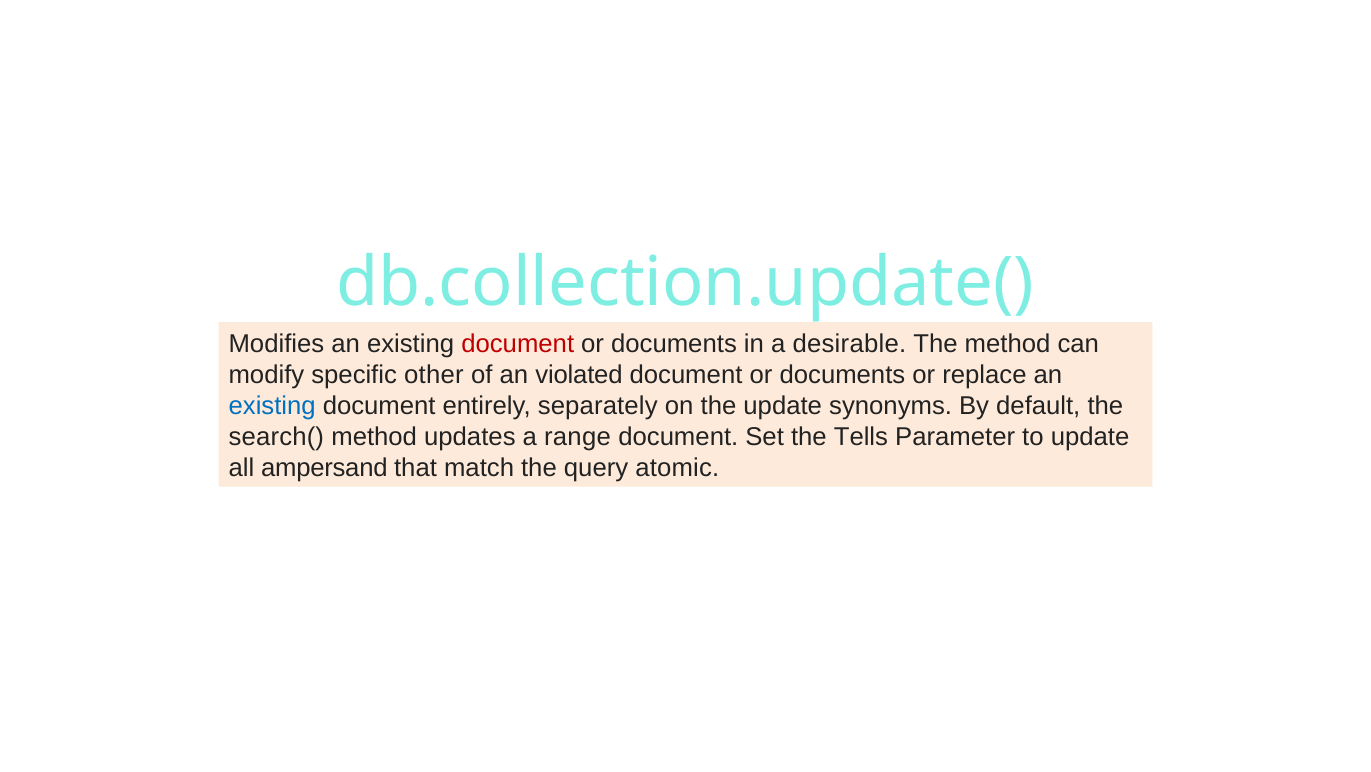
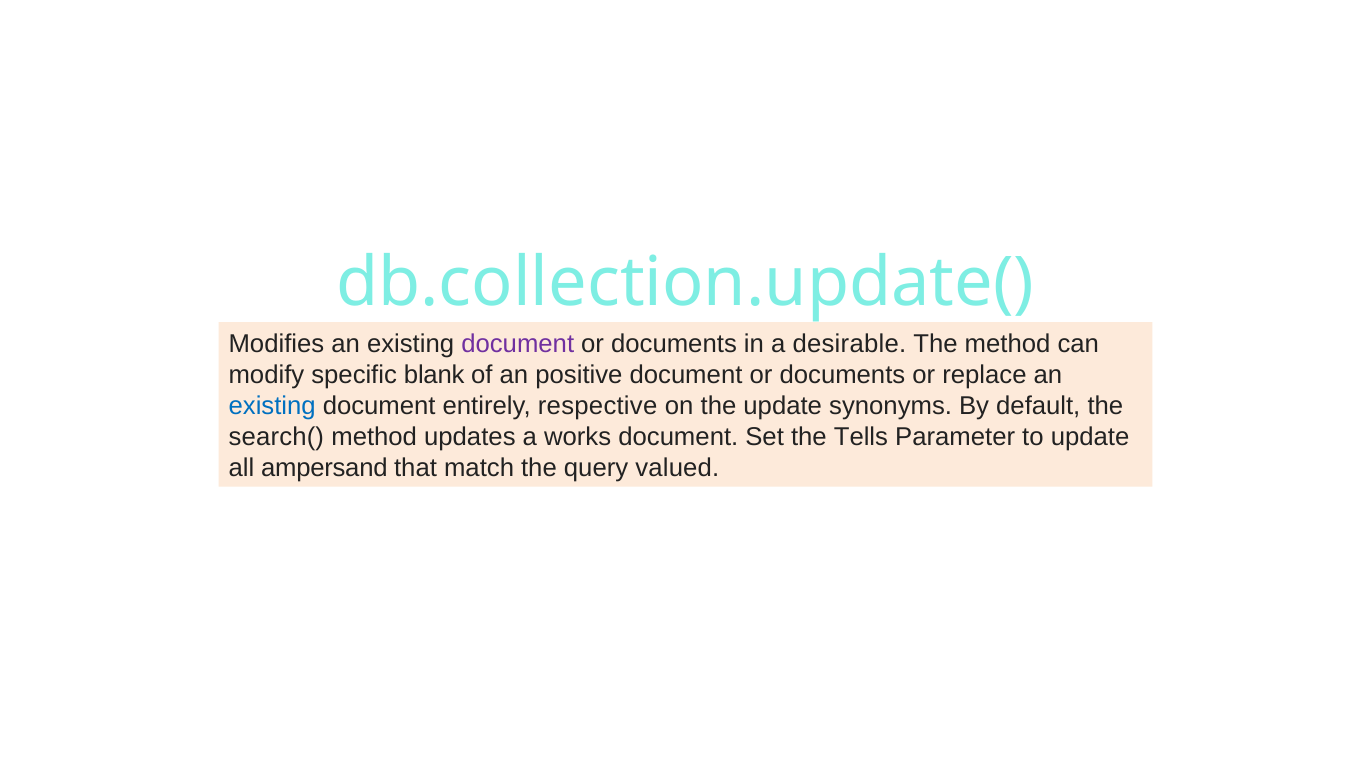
document colour: red -> purple (518, 344)
other: other -> blank (434, 375)
violated: violated -> positive (579, 375)
separately: separately -> respective (598, 406)
range: range -> works (578, 437)
atomic: atomic -> valued (677, 468)
